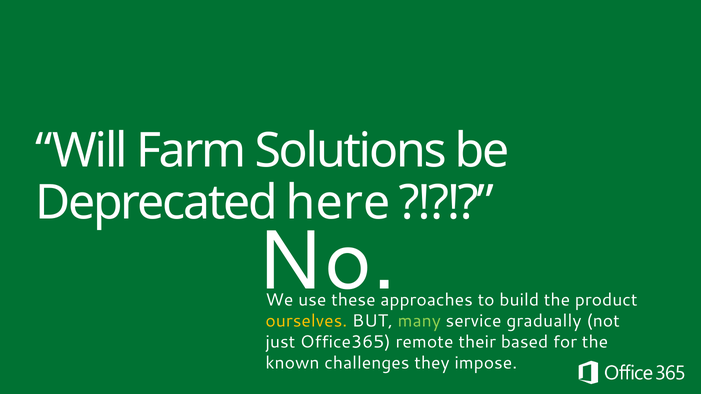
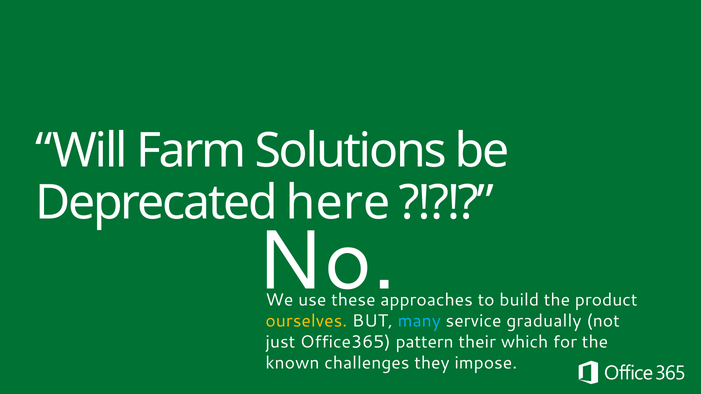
many colour: light green -> light blue (419, 321)
remote: remote -> pattern (425, 342)
based: based -> which (524, 342)
